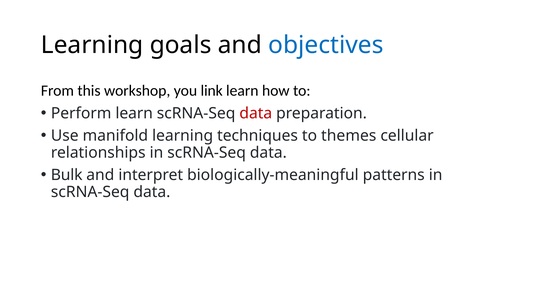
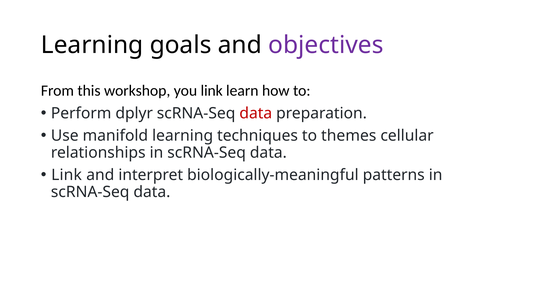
objectives colour: blue -> purple (326, 45)
Perform learn: learn -> dplyr (134, 113)
Bulk: Bulk -> Link (67, 175)
